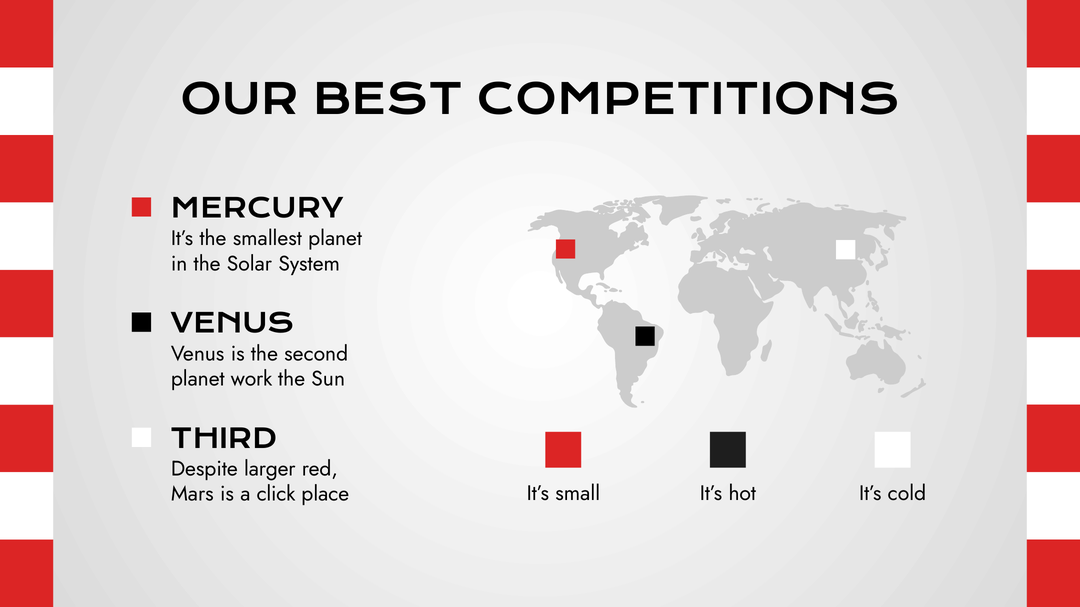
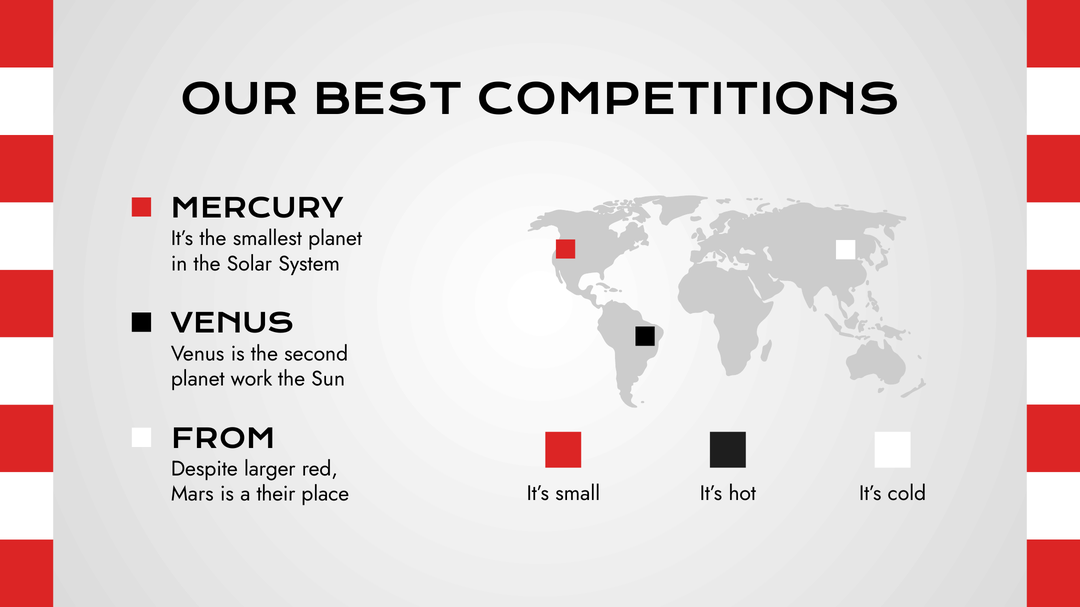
THIRD: THIRD -> FROM (223, 440)
click: click -> their (276, 494)
